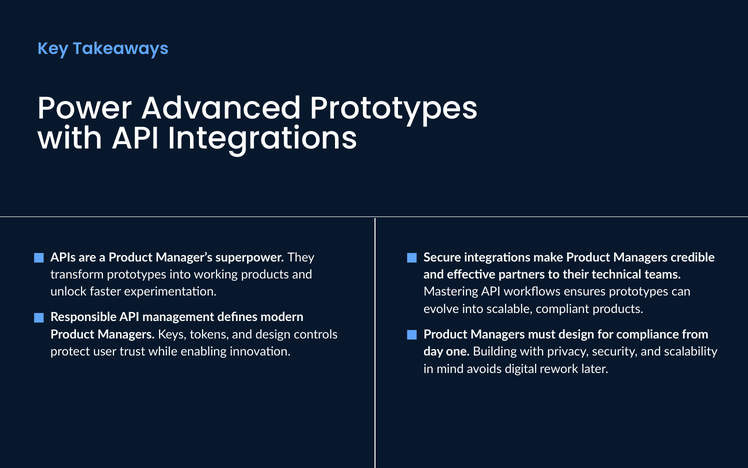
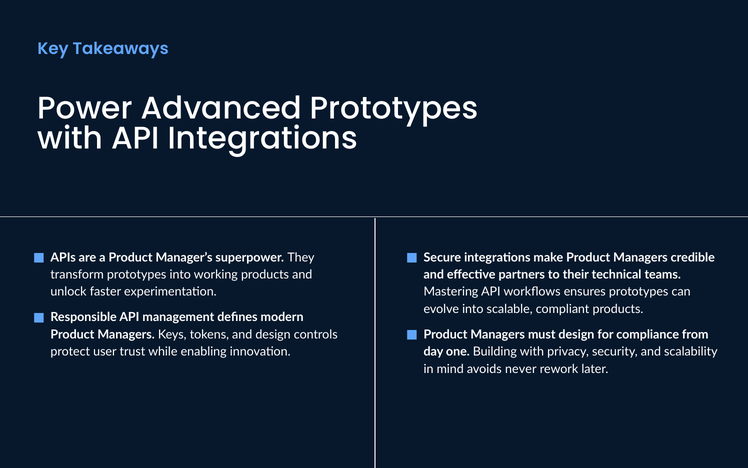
digital: digital -> never (521, 369)
